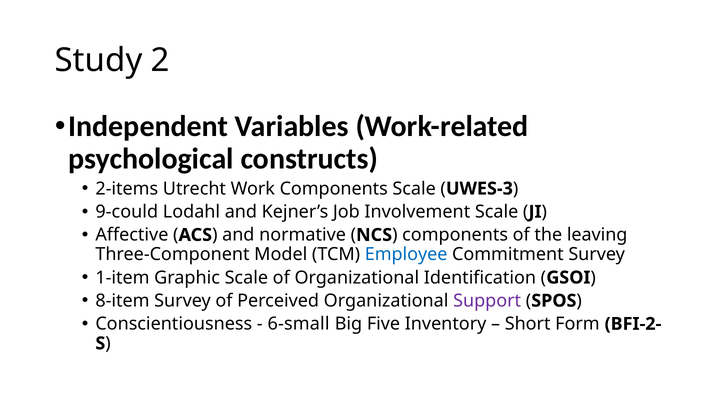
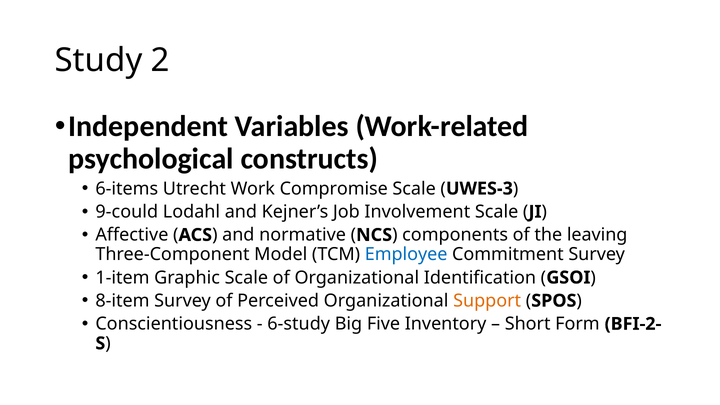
2-items: 2-items -> 6-items (127, 189)
Work Components: Components -> Compromise (334, 189)
Support colour: purple -> orange (487, 301)
6-small: 6-small -> 6-study (299, 324)
